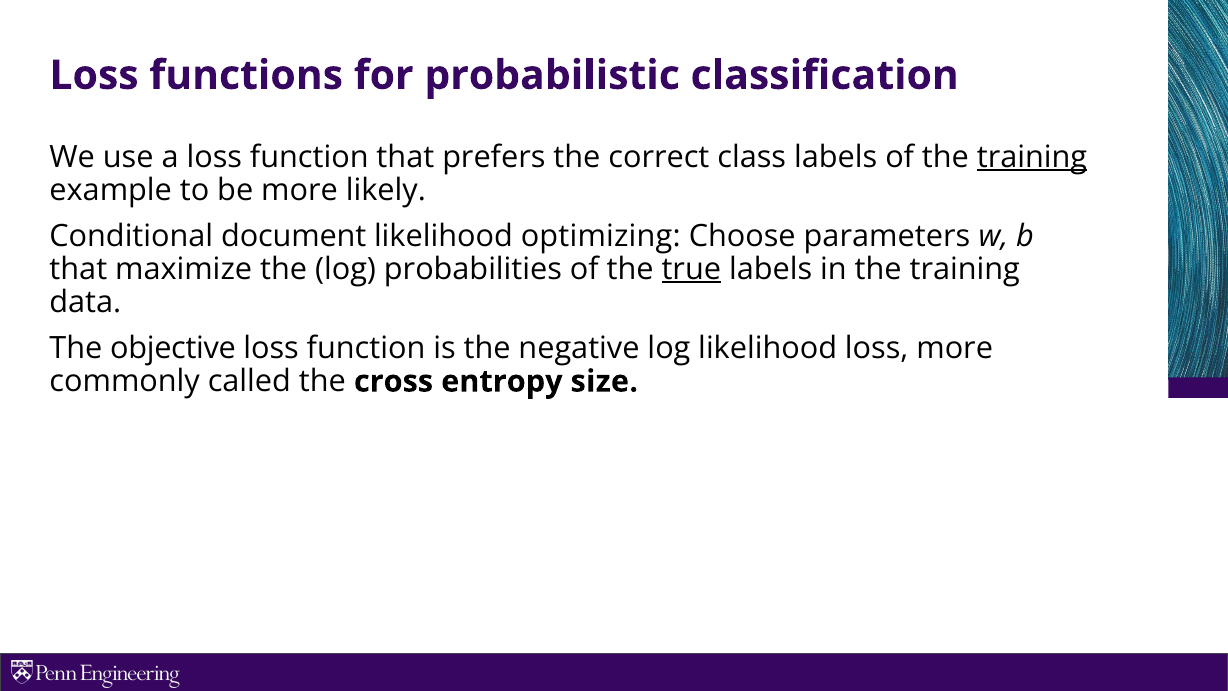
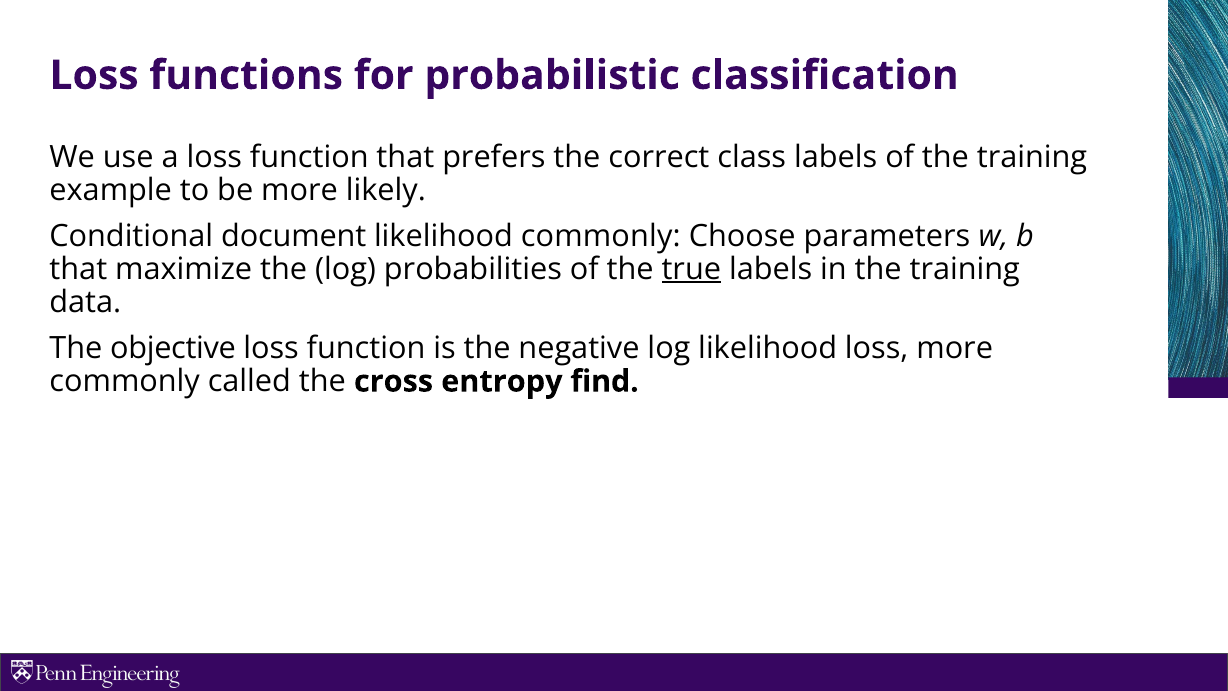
training underline: present -> none (1032, 157)
likelihood optimizing: optimizing -> commonly (601, 236)
size: size -> find (605, 381)
